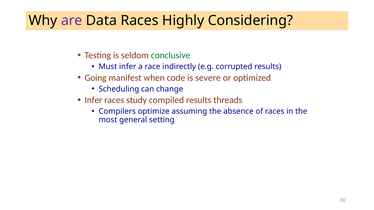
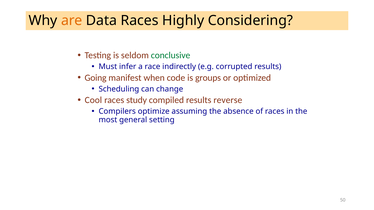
are colour: purple -> orange (72, 21)
severe: severe -> groups (208, 78)
Infer: Infer -> Cool (93, 100)
threads: threads -> reverse (228, 100)
